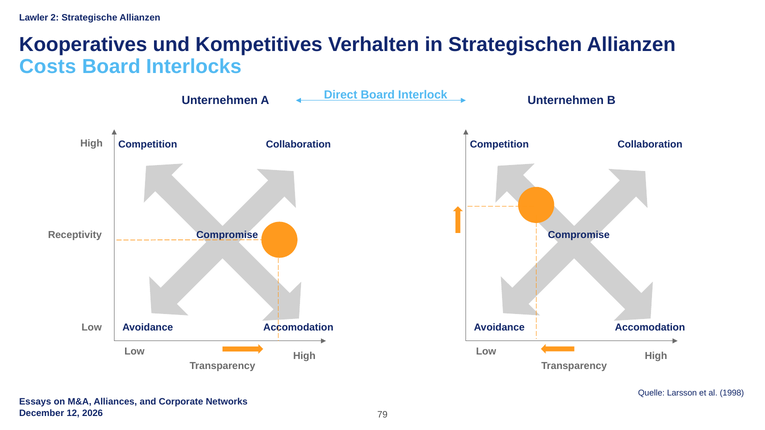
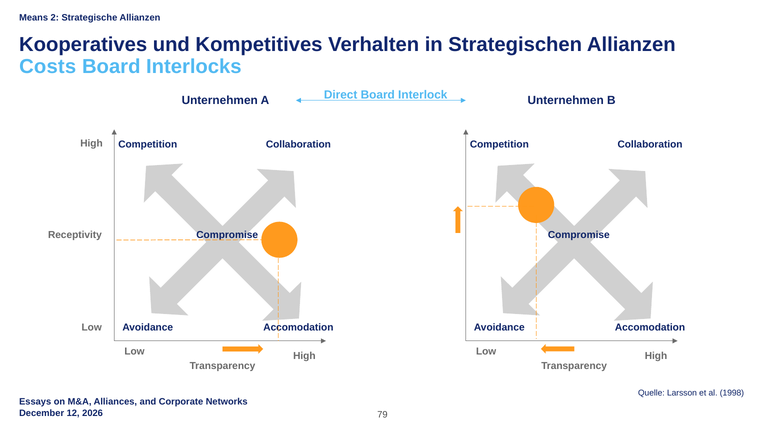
Lawler: Lawler -> Means (34, 17)
